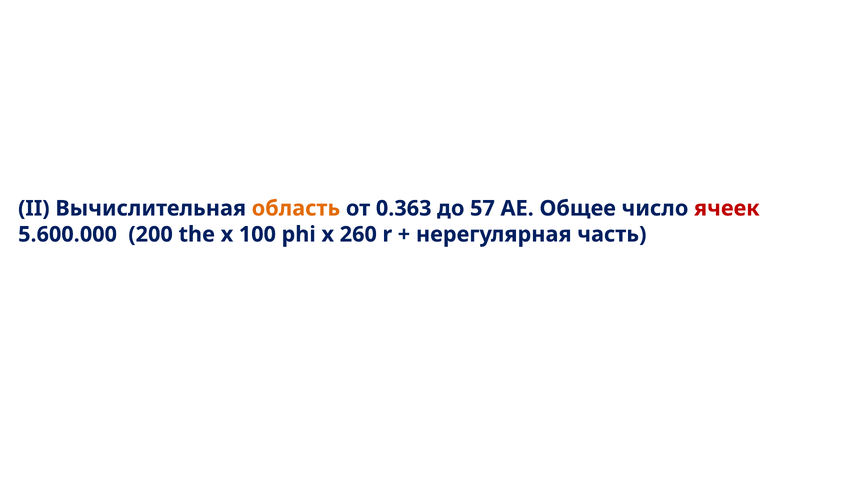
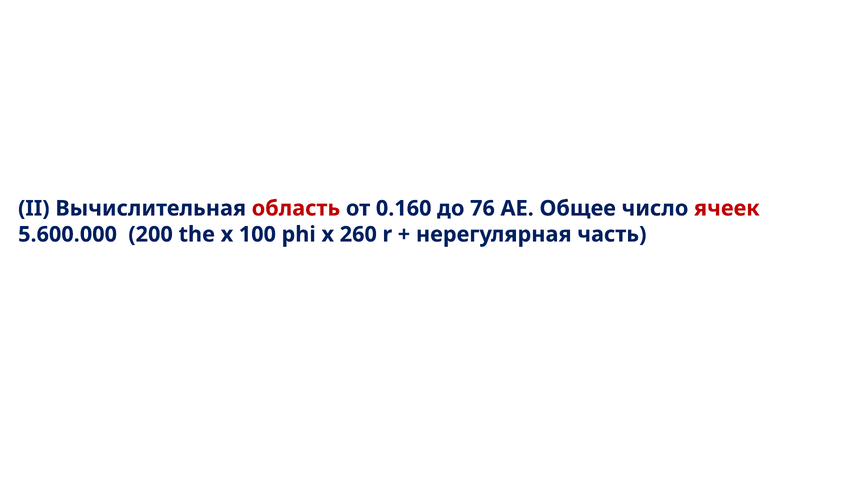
область colour: orange -> red (296, 209)
0.363: 0.363 -> 0.160 (404, 209)
57: 57 -> 76 (482, 209)
